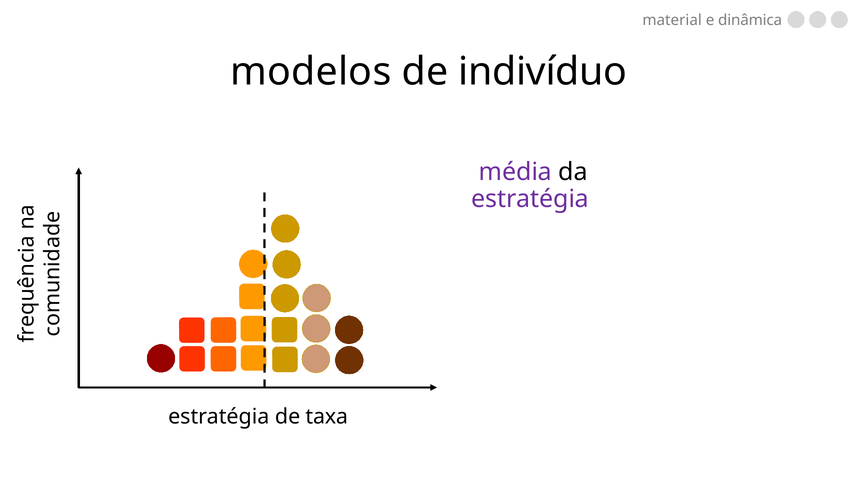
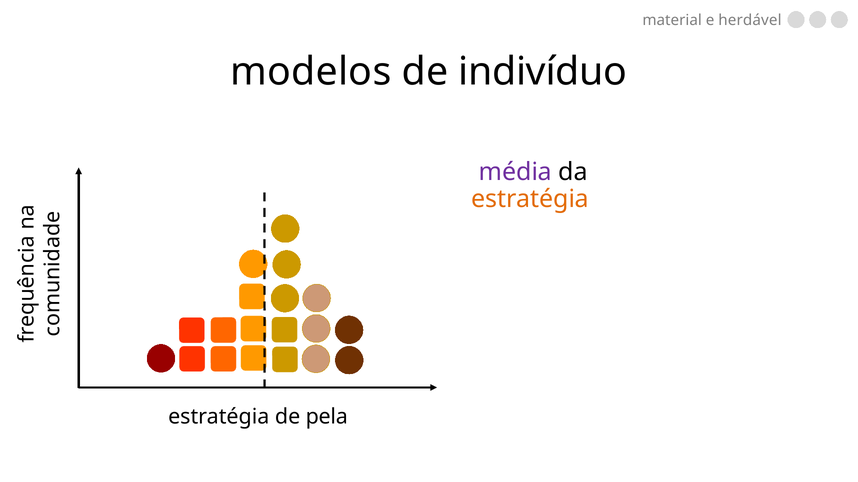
dinâmica: dinâmica -> herdável (750, 20)
estratégia colour: purple -> orange (530, 199)
taxa: taxa -> pela (327, 417)
